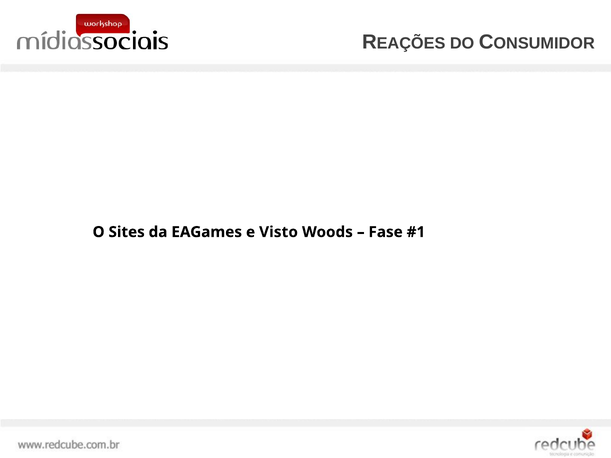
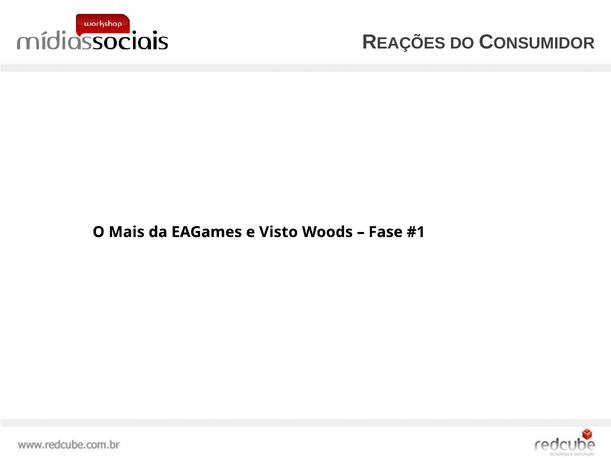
Sites: Sites -> Mais (127, 232)
